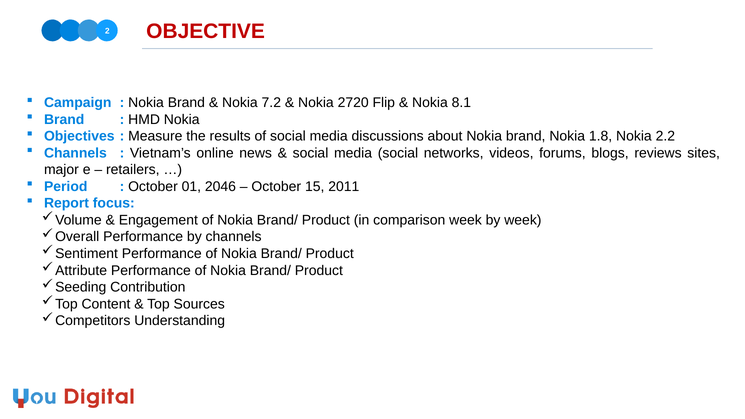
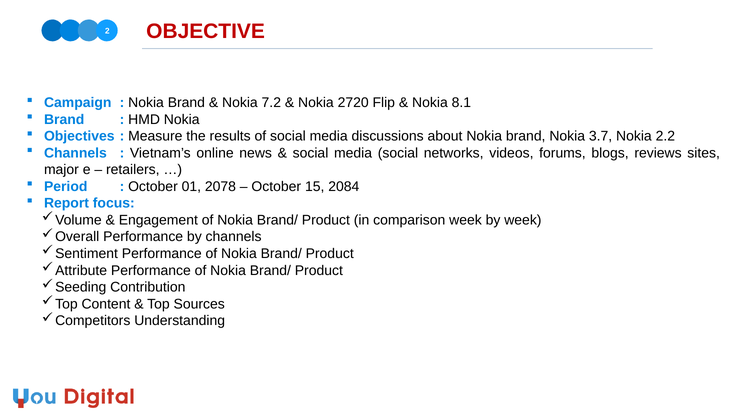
1.8: 1.8 -> 3.7 (601, 136)
2046: 2046 -> 2078 (220, 187)
2011: 2011 -> 2084 (344, 187)
